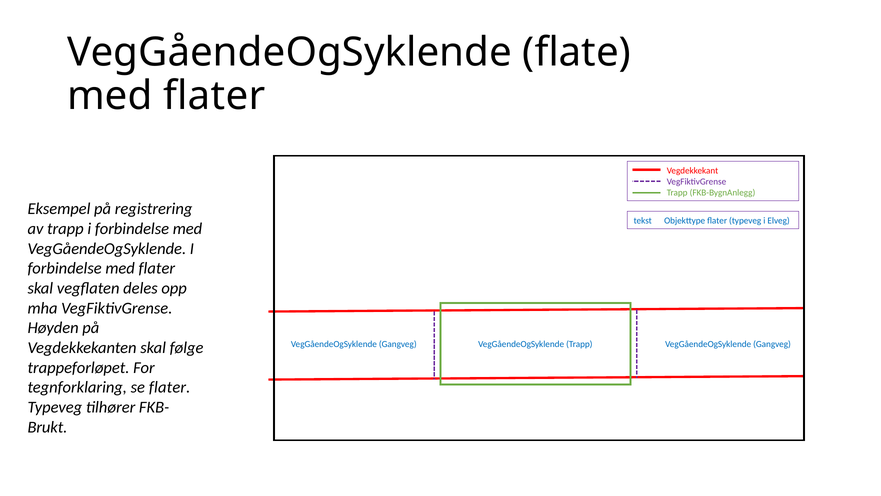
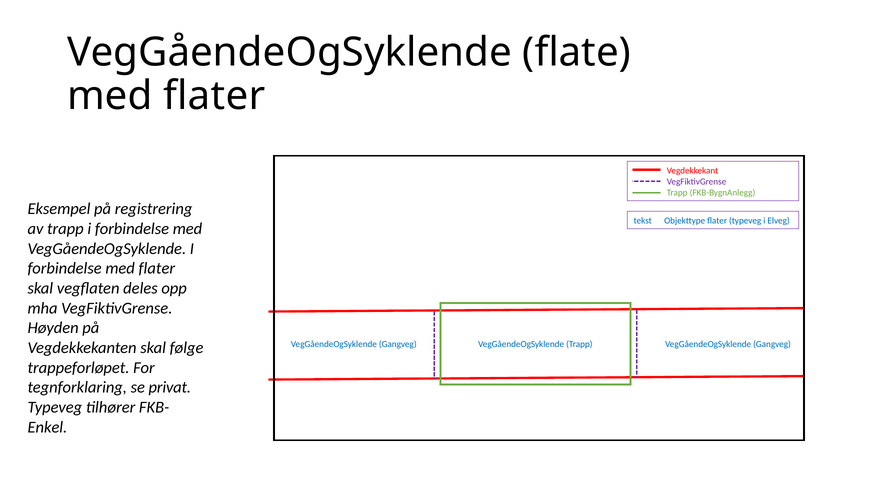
se flater: flater -> privat (170, 387)
Brukt: Brukt -> Enkel (47, 427)
